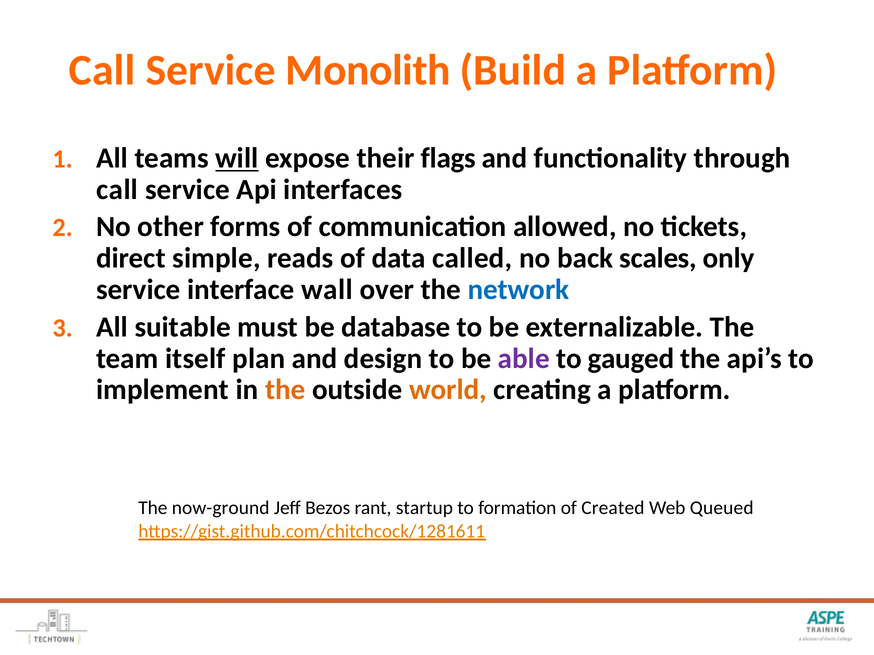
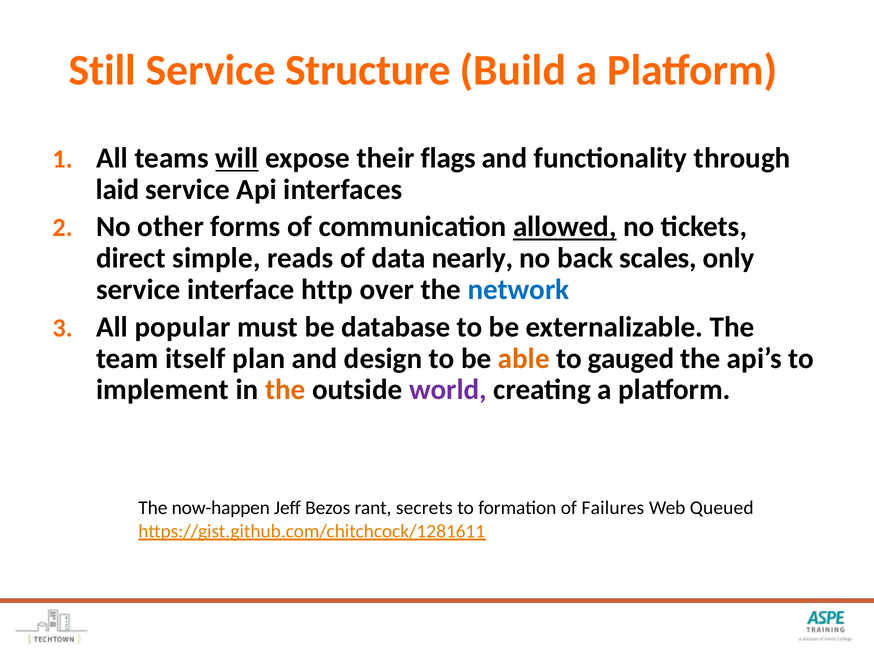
Call: Call -> Still (102, 70)
Monolith: Monolith -> Structure (368, 70)
call: call -> laid (118, 190)
allowed underline: none -> present (565, 227)
called: called -> nearly (472, 259)
wall: wall -> http (327, 290)
suitable: suitable -> popular (183, 327)
able colour: purple -> orange (524, 359)
world colour: orange -> purple (448, 390)
now-ground: now-ground -> now-happen (221, 508)
startup: startup -> secrets (424, 508)
Created: Created -> Failures (613, 508)
